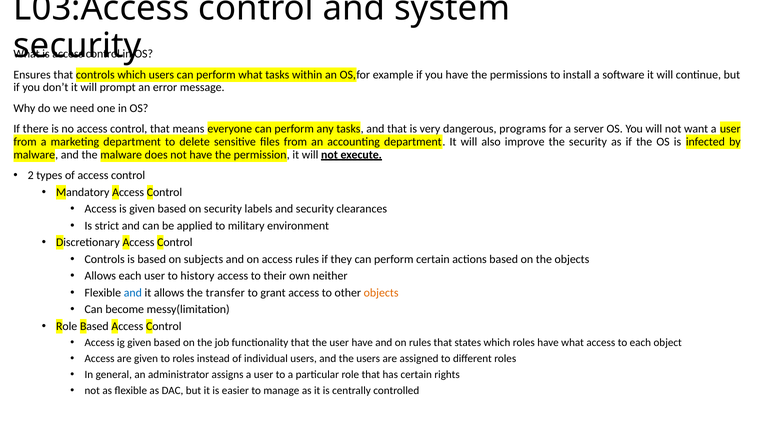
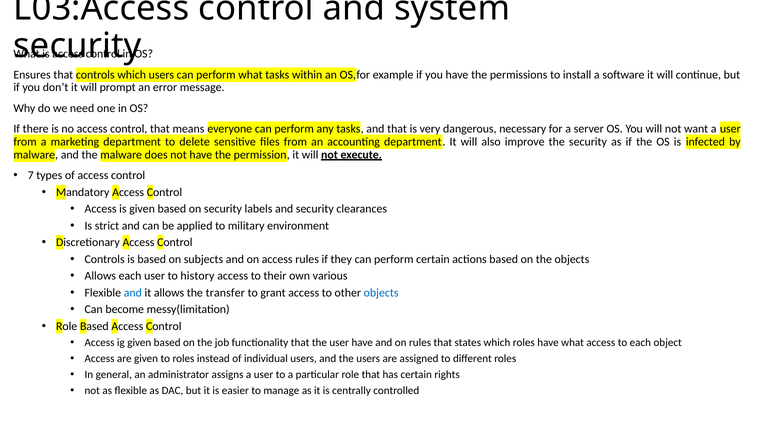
programs: programs -> necessary (523, 129)
2: 2 -> 7 (31, 175)
neither: neither -> various (330, 276)
objects colour: orange -> blue (381, 293)
